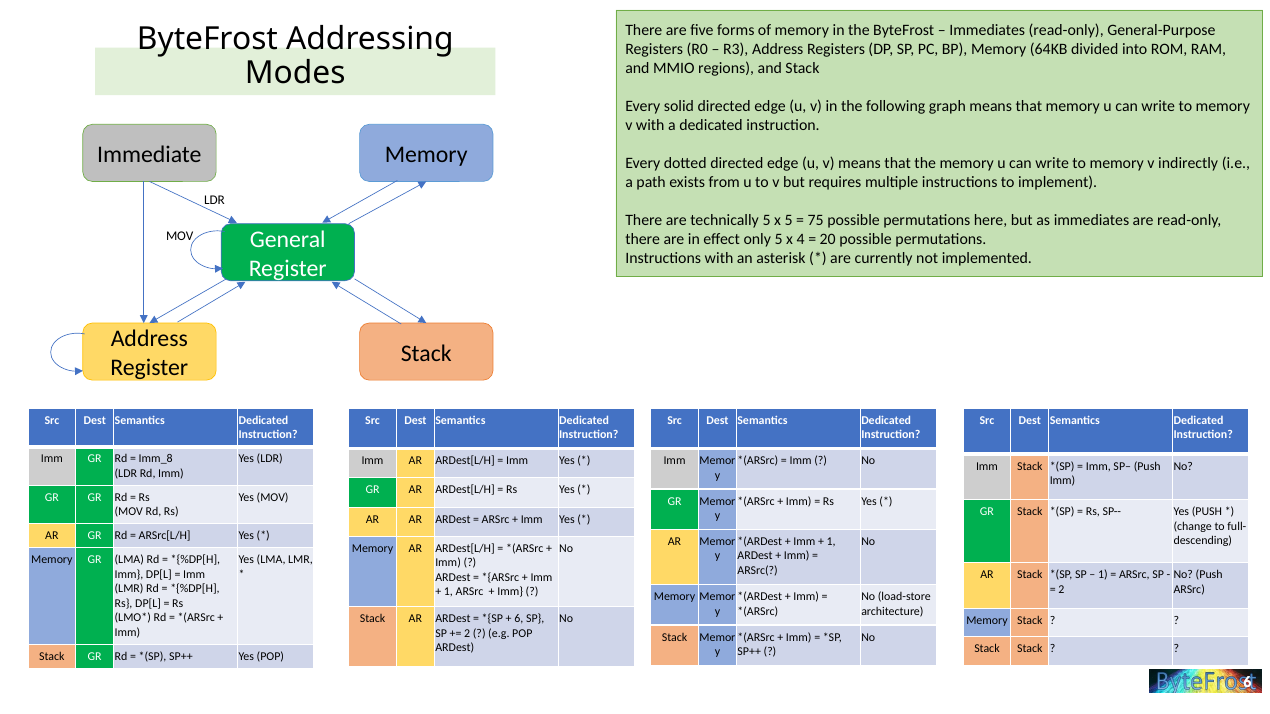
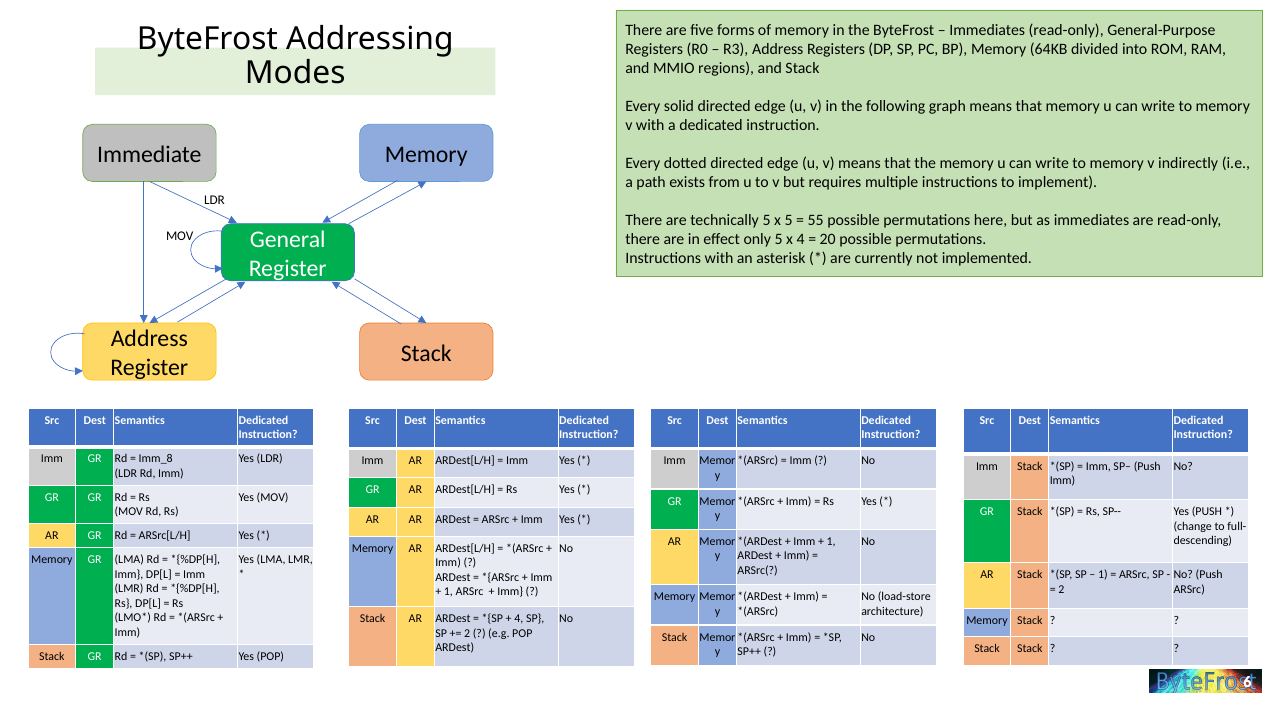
75: 75 -> 55 (816, 221)
6: 6 -> 4 (519, 619)
